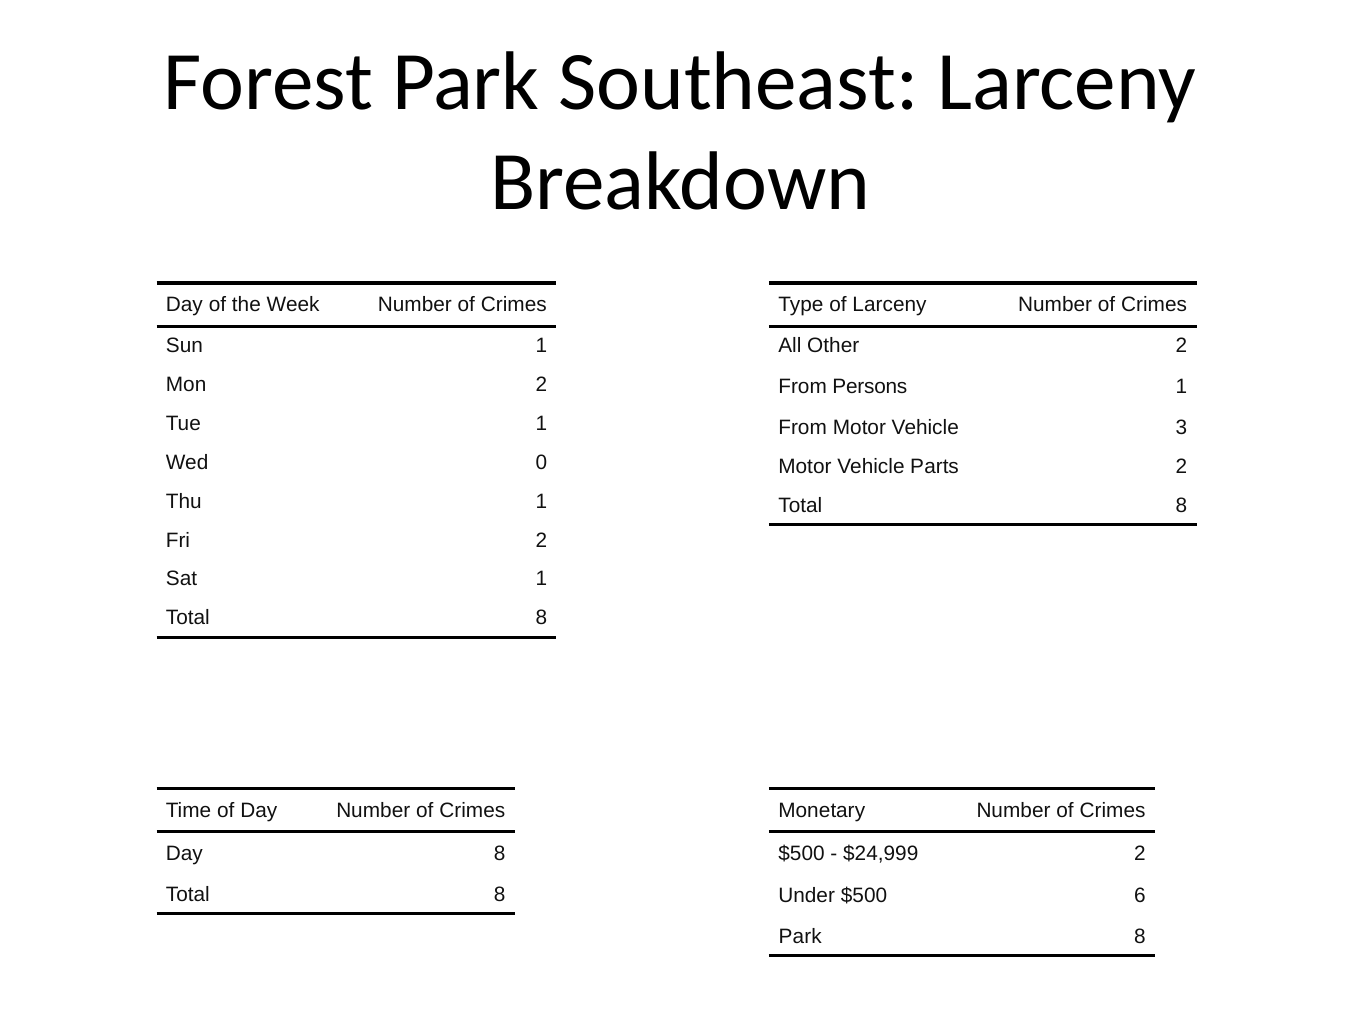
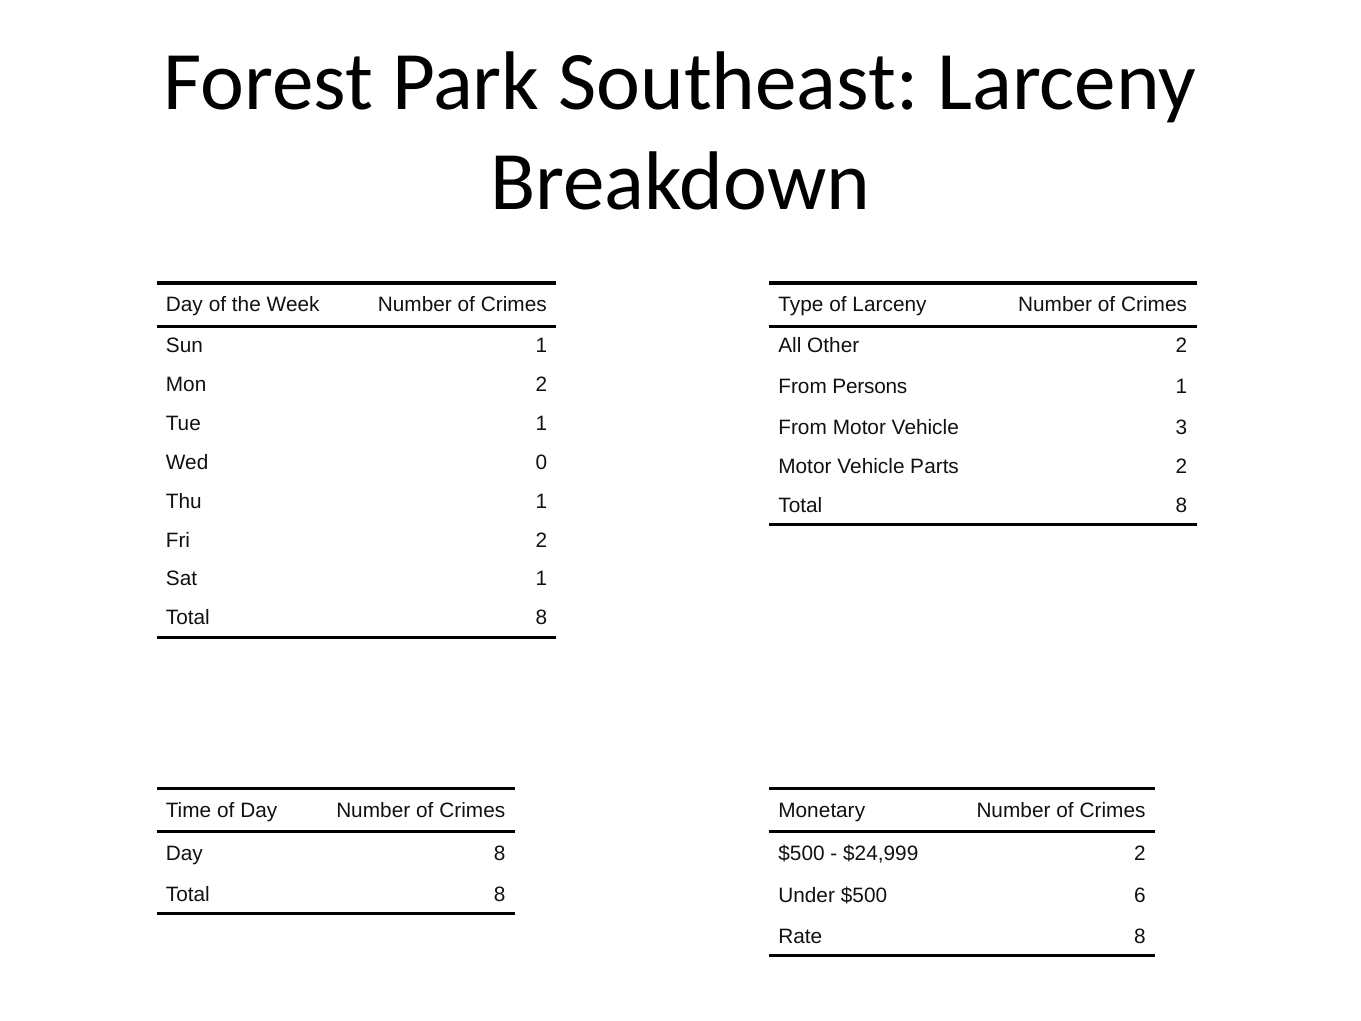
Park: Park -> Rate (800, 936)
